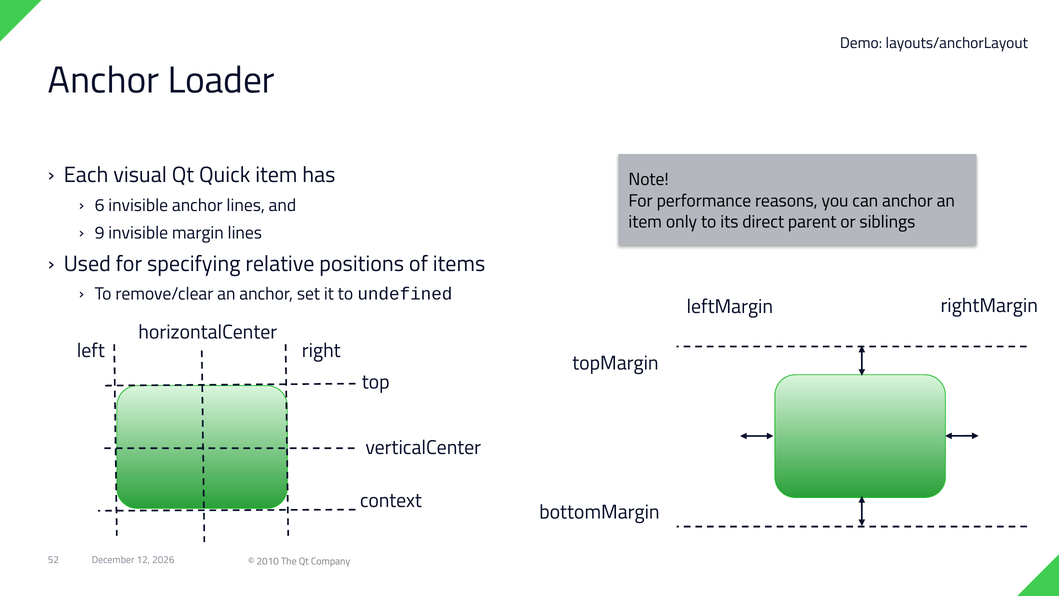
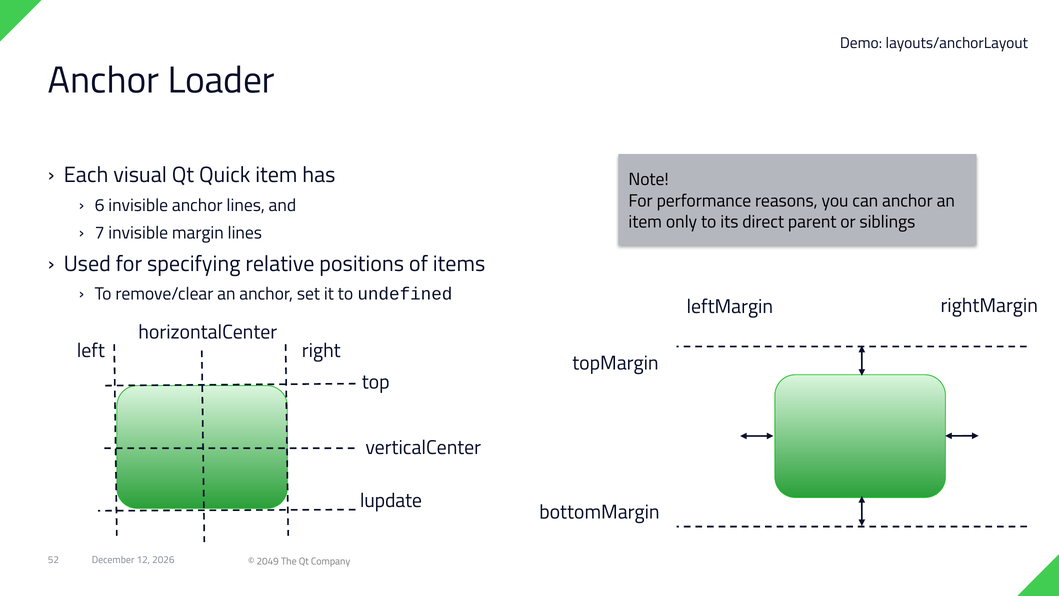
9: 9 -> 7 (100, 233)
context: context -> lupdate (391, 501)
2010: 2010 -> 2049 (268, 561)
